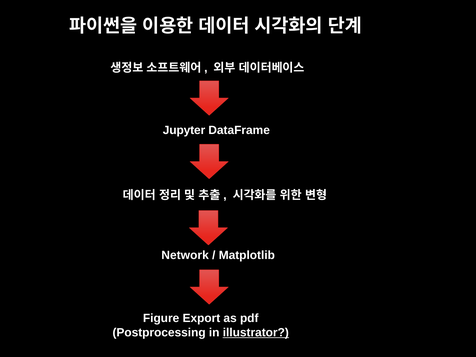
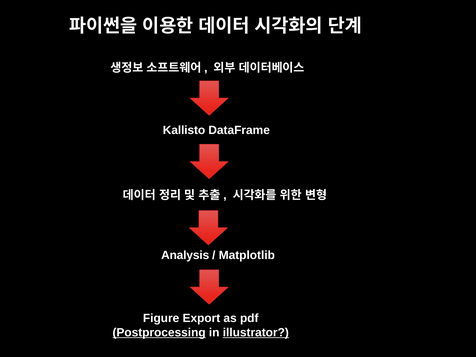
Jupyter: Jupyter -> Kallisto (184, 130)
Network: Network -> Analysis (185, 255)
Postprocessing underline: none -> present (159, 333)
